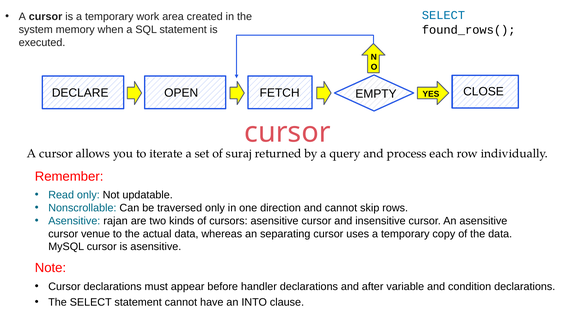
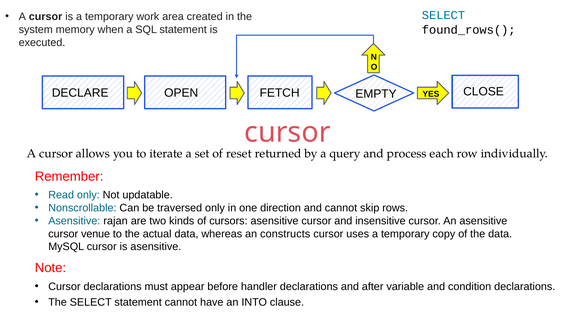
suraj: suraj -> reset (239, 153)
separating: separating -> constructs (285, 233)
